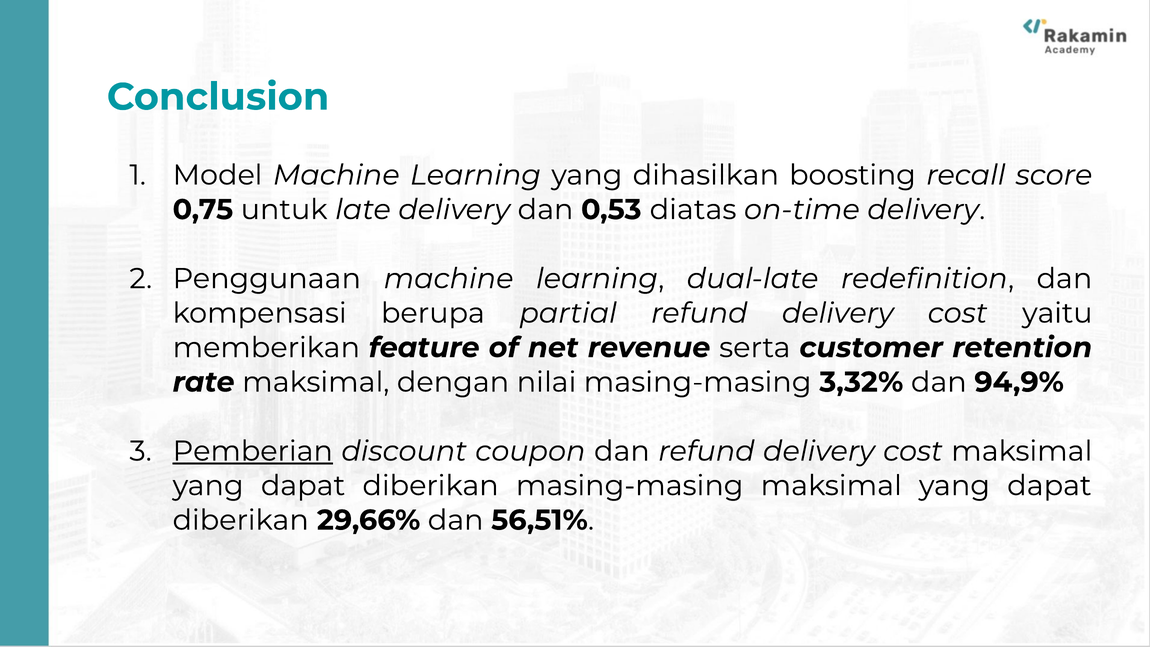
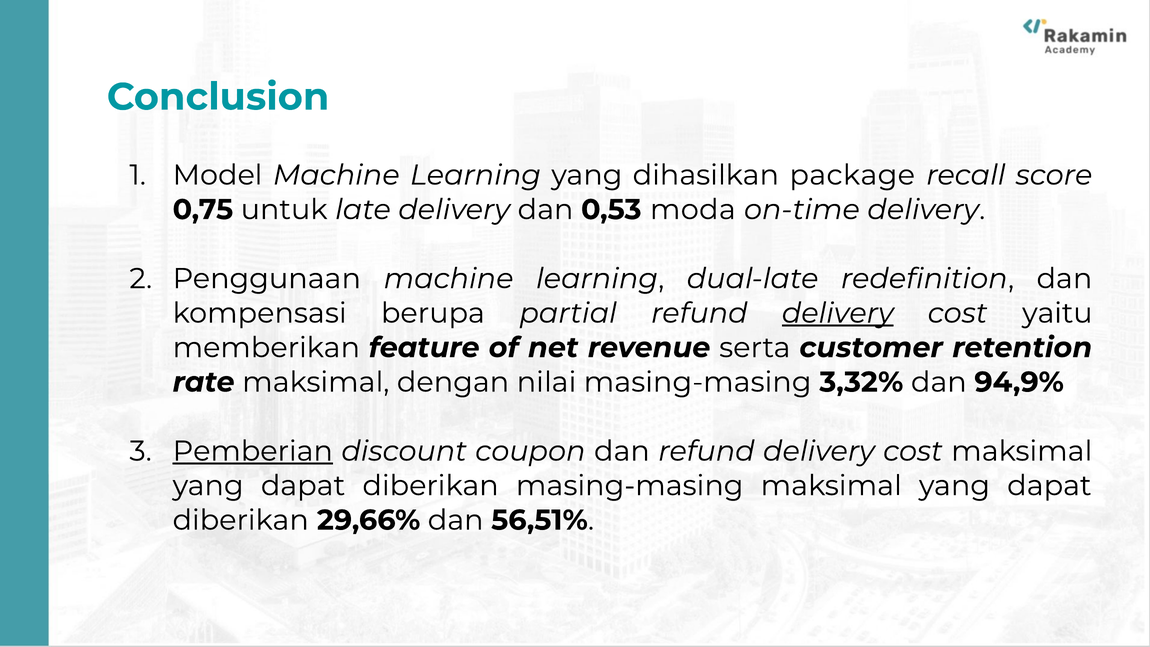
boosting: boosting -> package (852, 175)
diatas: diatas -> moda (693, 210)
delivery underline: none -> present (838, 313)
